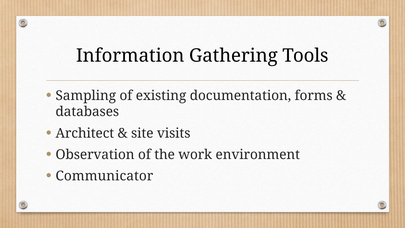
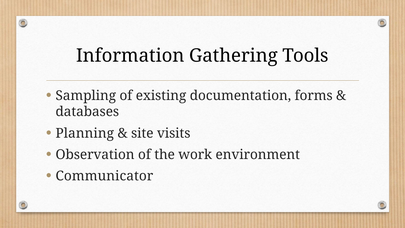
Architect: Architect -> Planning (85, 133)
